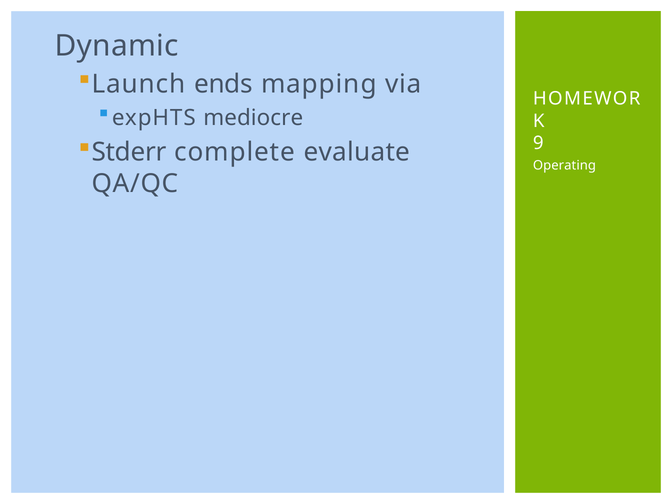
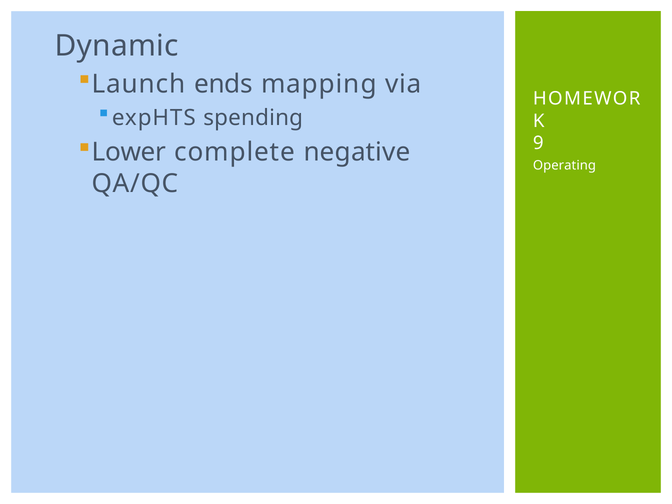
mediocre: mediocre -> spending (253, 118)
Stderr: Stderr -> Lower (129, 152)
evaluate: evaluate -> negative (357, 152)
